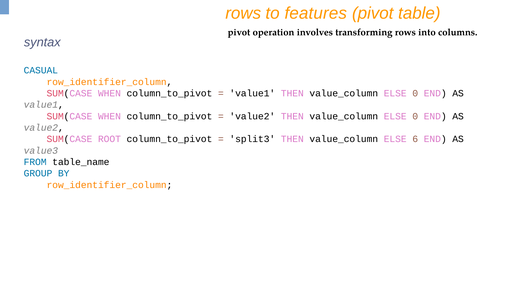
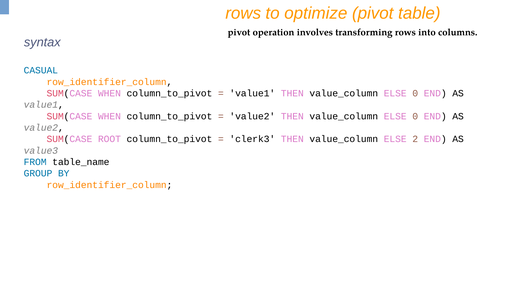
features: features -> optimize (316, 13)
split3: split3 -> clerk3 (252, 139)
6: 6 -> 2 (415, 139)
